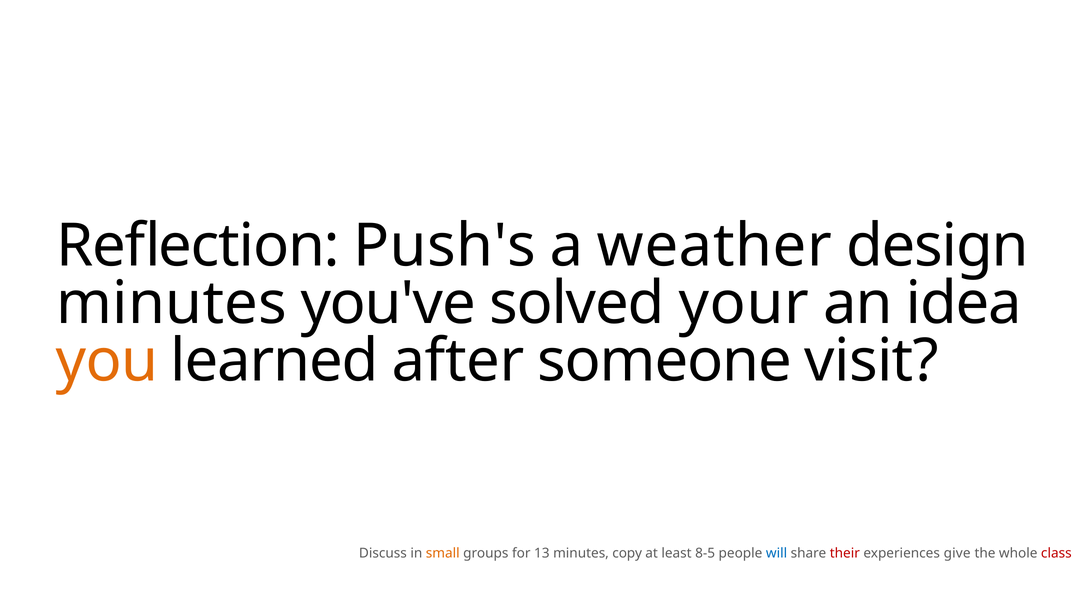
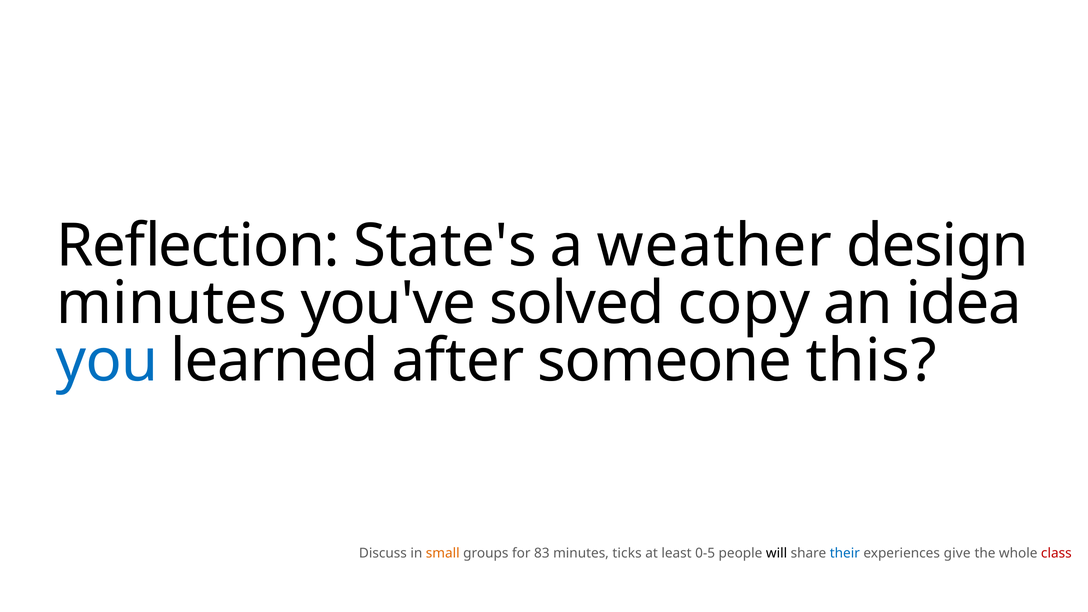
Push's: Push's -> State's (445, 246)
your: your -> copy (744, 303)
you colour: orange -> blue (107, 361)
visit: visit -> this (871, 361)
13: 13 -> 83 (542, 553)
copy: copy -> ticks (627, 553)
8-5: 8-5 -> 0-5 (705, 553)
will colour: blue -> black (777, 553)
their colour: red -> blue (845, 553)
